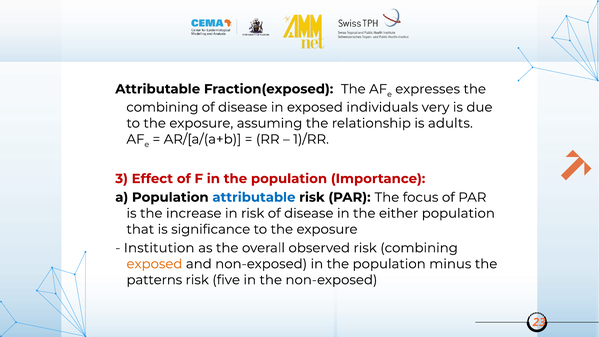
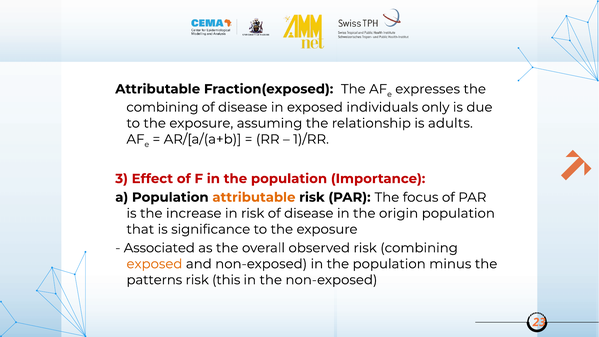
very: very -> only (436, 107)
attributable colour: blue -> orange (254, 197)
either: either -> origin (399, 213)
Institution: Institution -> Associated (159, 248)
five: five -> this (226, 280)
